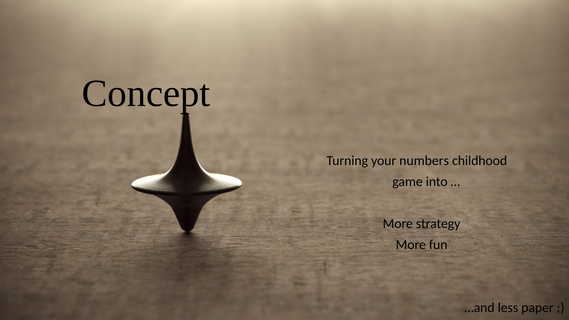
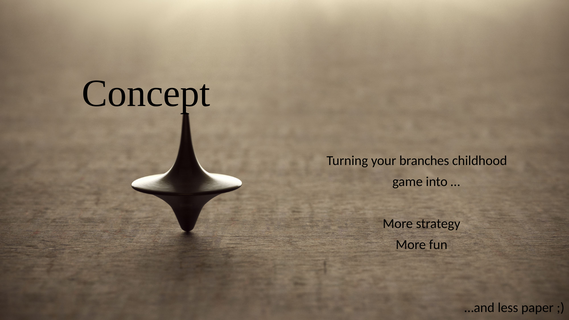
numbers: numbers -> branches (424, 161)
